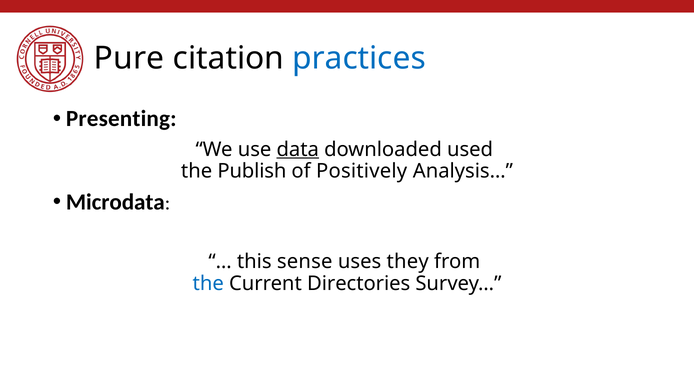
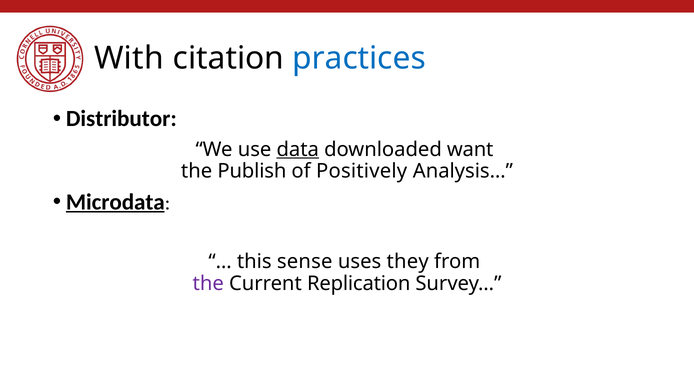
Pure: Pure -> With (129, 58)
Presenting: Presenting -> Distributor (121, 119)
used: used -> want (470, 150)
Microdata underline: none -> present (115, 202)
the colour: blue -> purple (208, 284)
Directories: Directories -> Replication (359, 284)
